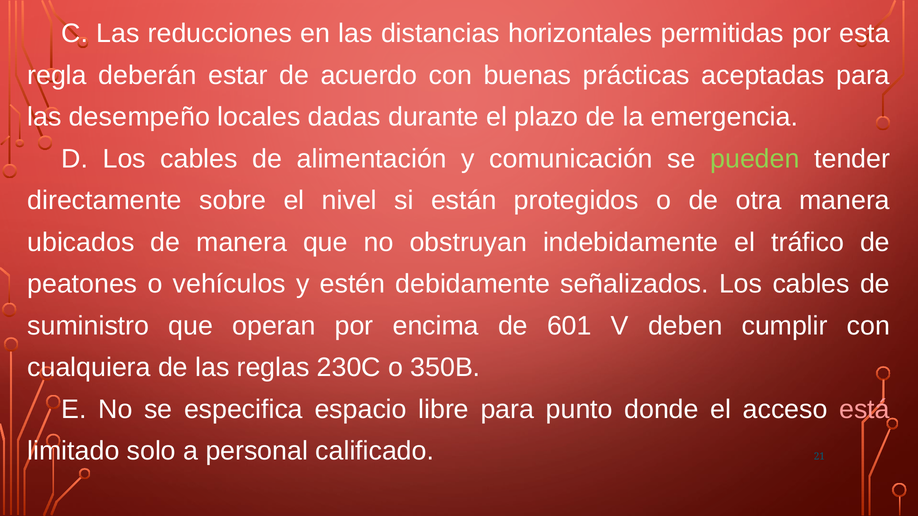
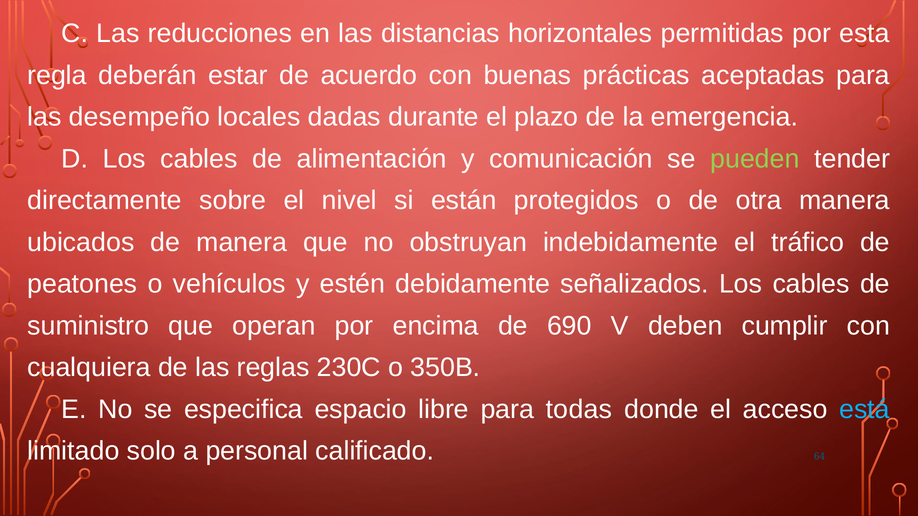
601: 601 -> 690 (569, 326)
punto: punto -> todas (579, 410)
está colour: pink -> light blue (865, 410)
21: 21 -> 64 (819, 457)
